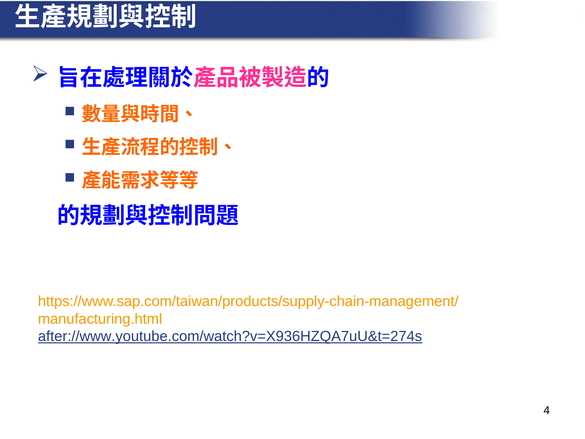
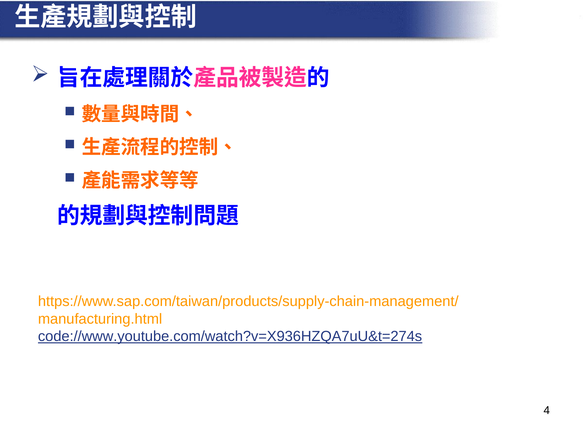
after://www.youtube.com/watch?v=X936HZQA7uU&t=274s: after://www.youtube.com/watch?v=X936HZQA7uU&t=274s -> code://www.youtube.com/watch?v=X936HZQA7uU&t=274s (230, 336)
